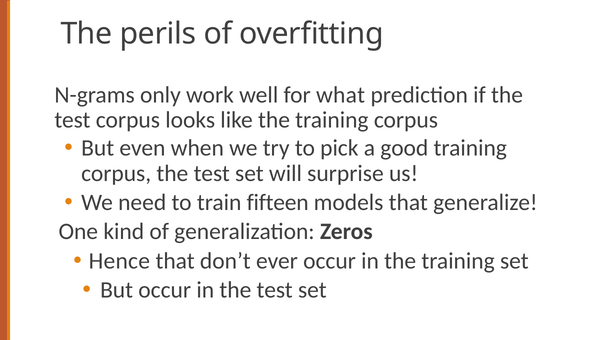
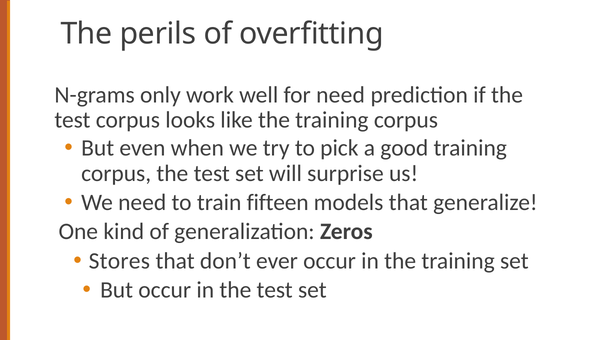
for what: what -> need (341, 95)
Hence: Hence -> Stores (119, 261)
